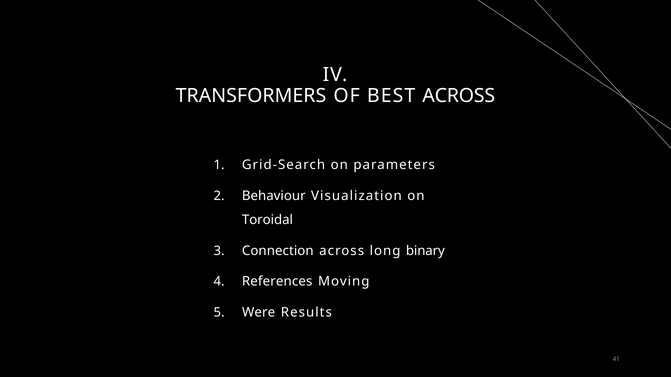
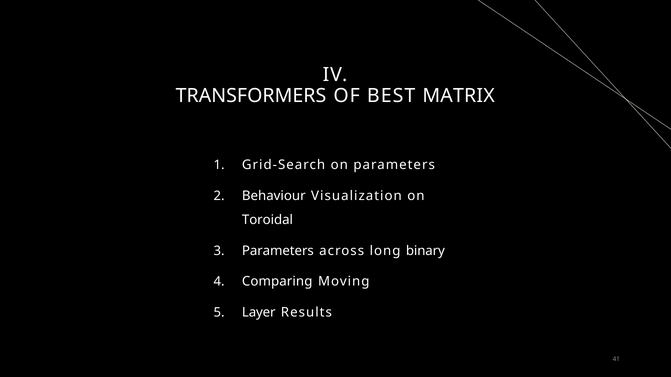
BEST ACROSS: ACROSS -> MATRIX (459, 96)
Connection: Connection -> Parameters (278, 251)
References: References -> Comparing (277, 282)
Were: Were -> Layer (259, 313)
